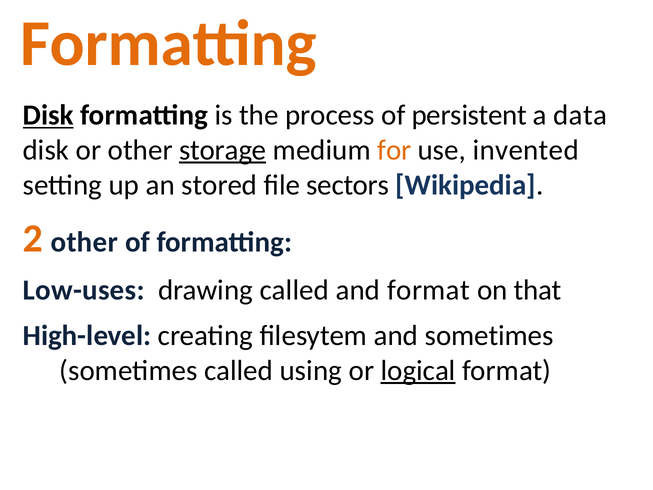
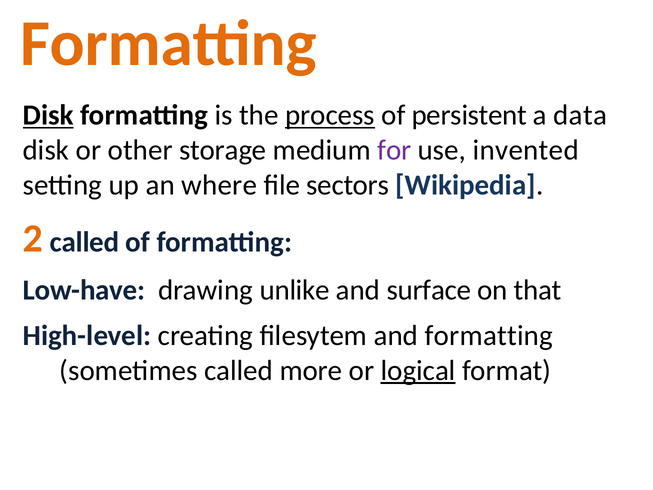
process underline: none -> present (330, 115)
storage underline: present -> none (223, 150)
for colour: orange -> purple (394, 150)
stored: stored -> where (219, 185)
2 other: other -> called (85, 242)
Low-uses: Low-uses -> Low-have (84, 290)
drawing called: called -> unlike (295, 290)
and format: format -> surface (429, 290)
and sometimes: sometimes -> formatting (489, 336)
using: using -> more (311, 370)
